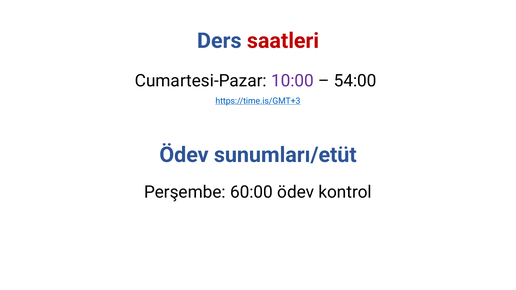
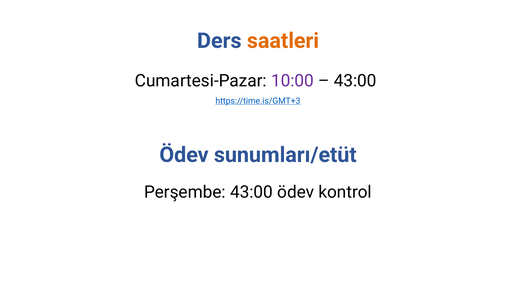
saatleri colour: red -> orange (283, 41)
54:00: 54:00 -> 43:00 (355, 81)
Perşembe 60:00: 60:00 -> 43:00 (251, 192)
